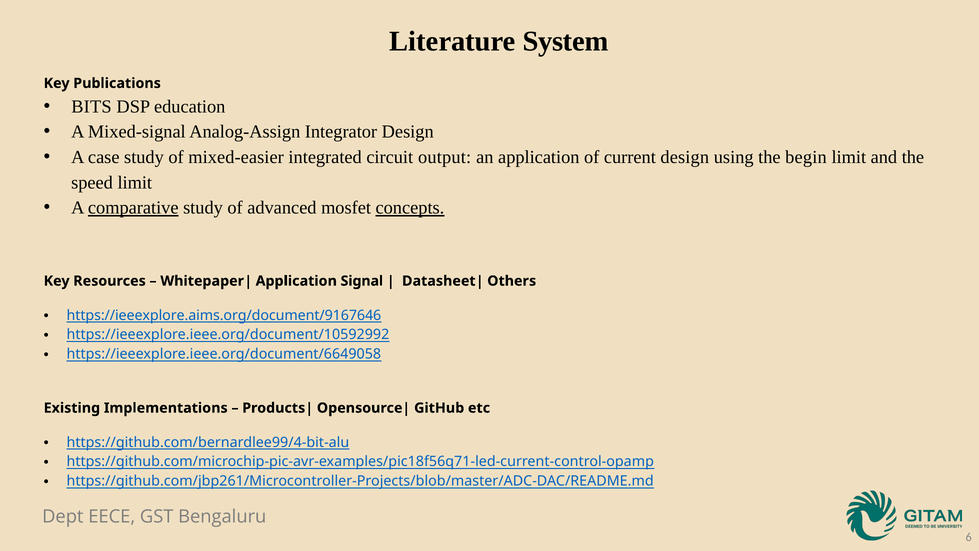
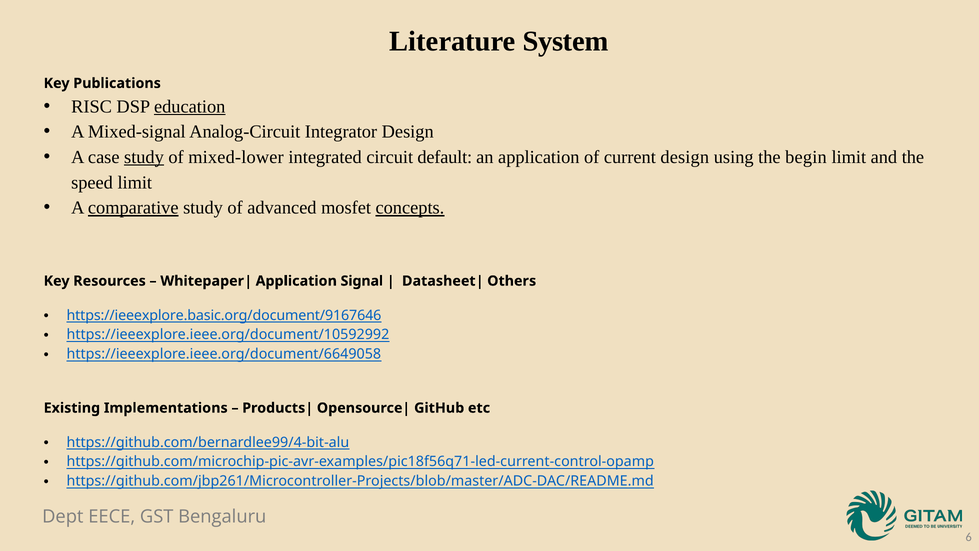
BITS: BITS -> RISC (92, 106)
education underline: none -> present (190, 106)
Analog-Assign: Analog-Assign -> Analog-Circuit (245, 132)
study underline: none -> present (144, 157)
mixed-easier: mixed-easier -> mixed-lower (236, 157)
output: output -> default (445, 157)
https://ieeexplore.aims.org/document/9167646: https://ieeexplore.aims.org/document/9167646 -> https://ieeexplore.basic.org/document/9167646 (224, 315)
